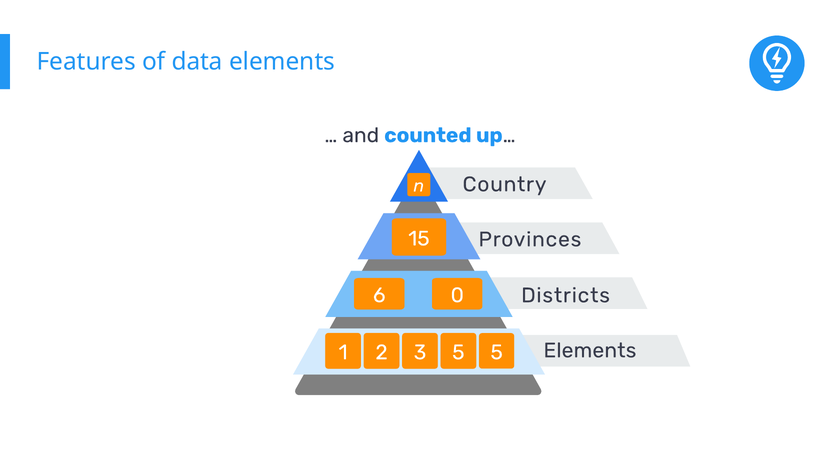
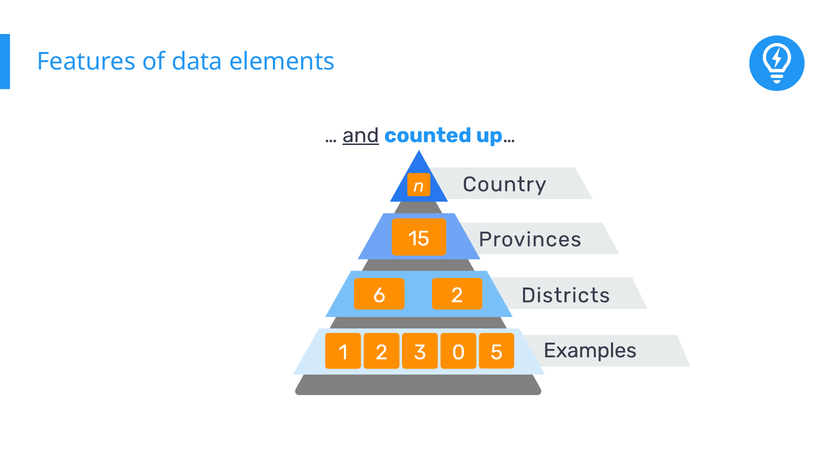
and underline: none -> present (361, 135)
6 0: 0 -> 2 (457, 295)
Elements: Elements -> Examples (590, 350)
1 5: 5 -> 0 (459, 352)
